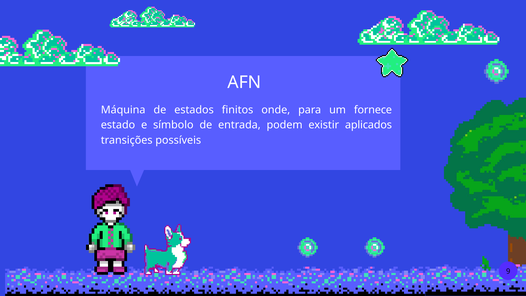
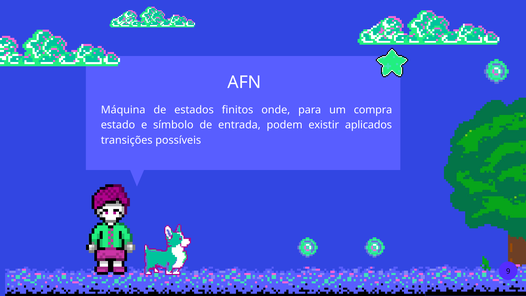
fornece: fornece -> compra (373, 110)
